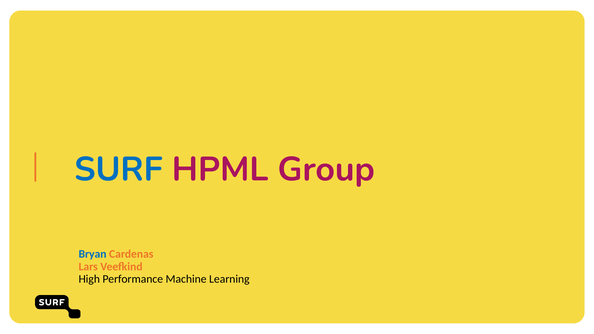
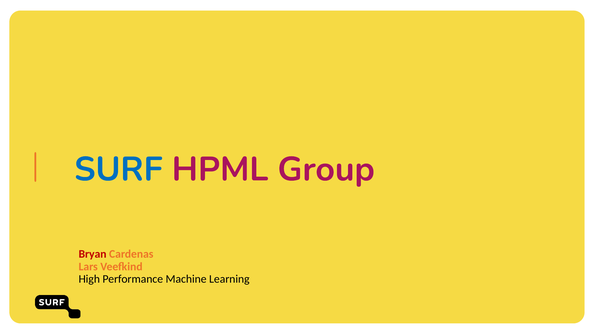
Bryan colour: blue -> red (93, 254)
